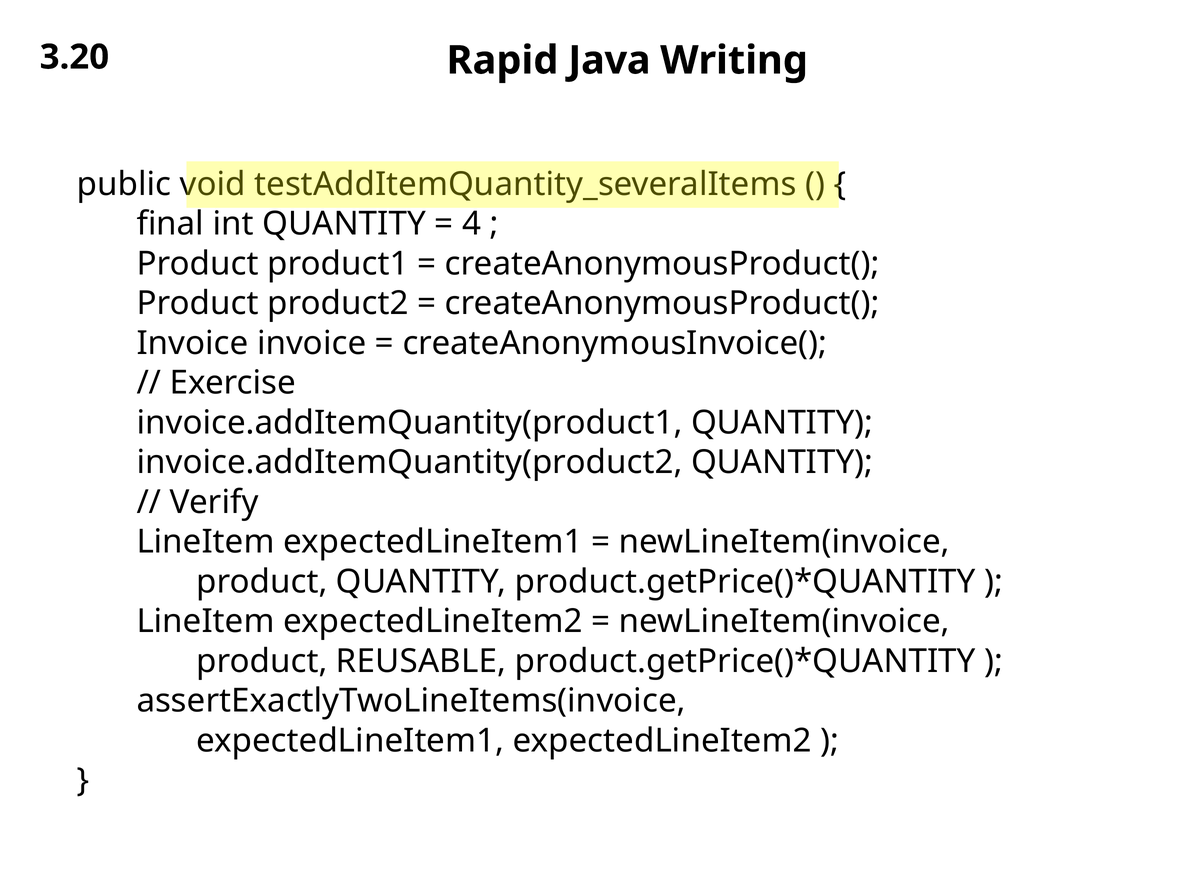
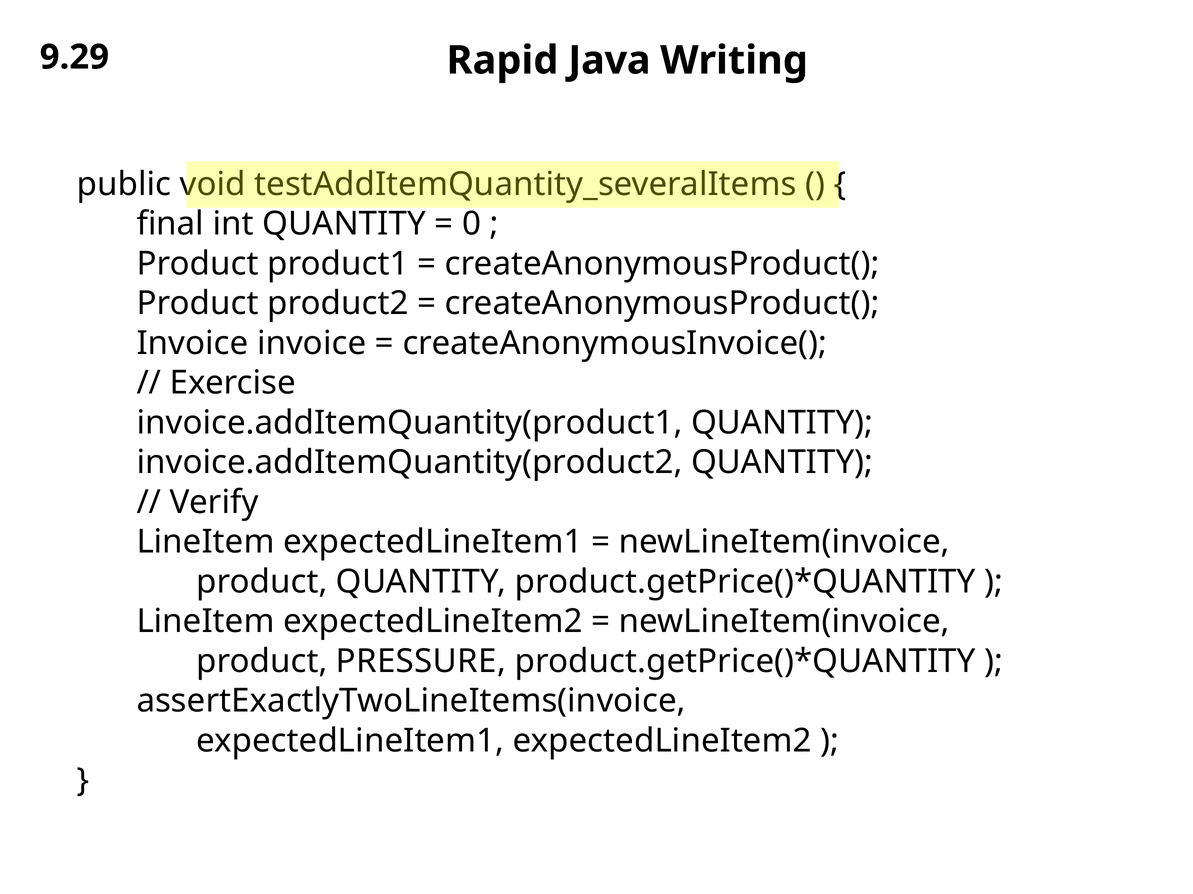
3.20: 3.20 -> 9.29 (74, 57)
4: 4 -> 0 (472, 224)
REUSABLE: REUSABLE -> PRESSURE (421, 662)
